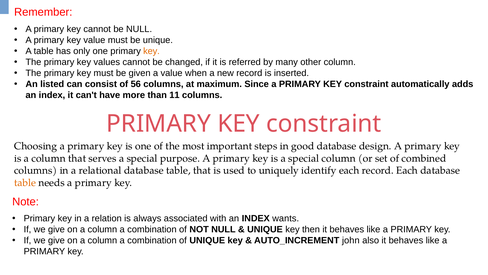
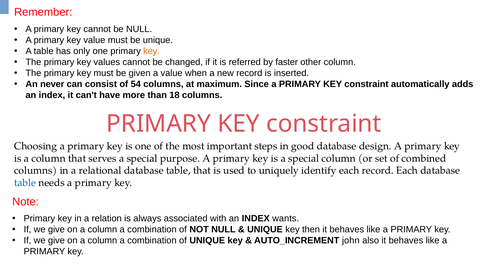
many: many -> faster (287, 62)
listed: listed -> never (52, 84)
56: 56 -> 54 (136, 84)
11: 11 -> 18 (174, 95)
table colour: orange -> blue (25, 182)
